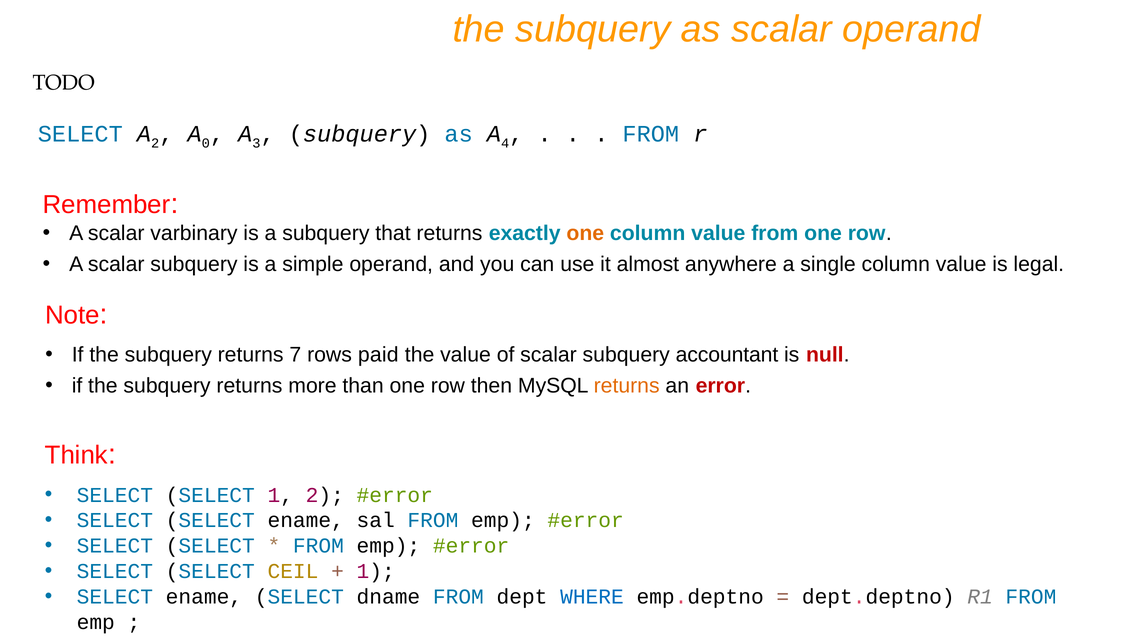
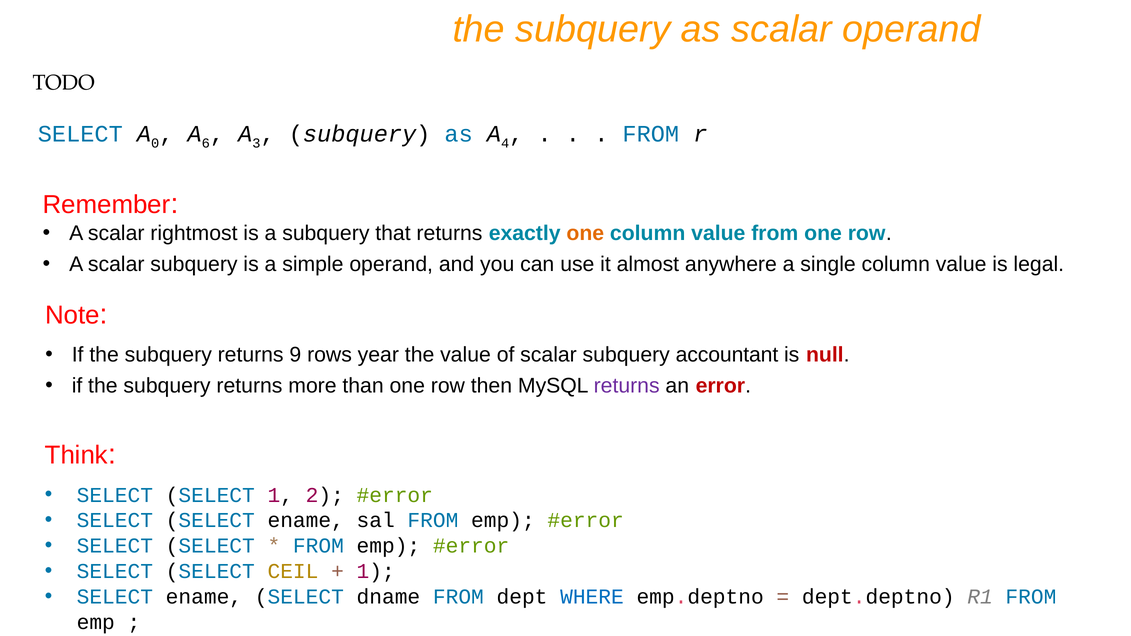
A 2: 2 -> 0 (155, 143)
0: 0 -> 6 (206, 143)
varbinary: varbinary -> rightmost (194, 233)
7: 7 -> 9 (295, 355)
paid: paid -> year (378, 355)
returns colour: orange -> purple (627, 386)
